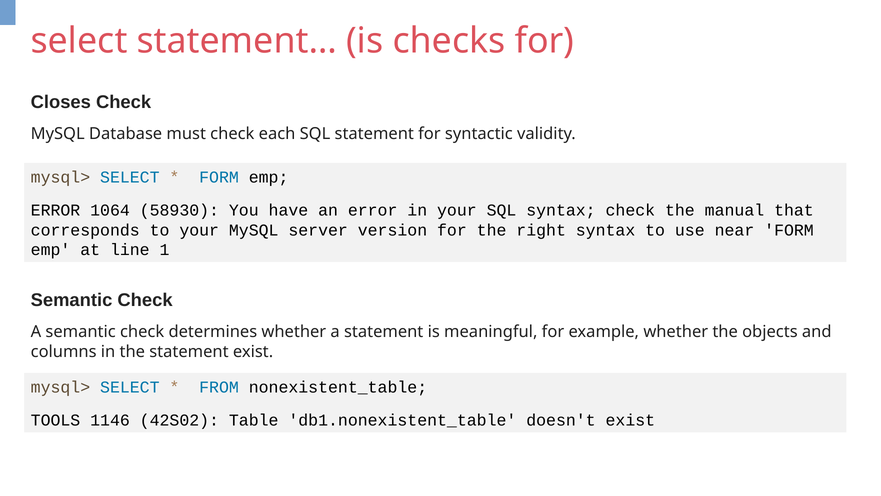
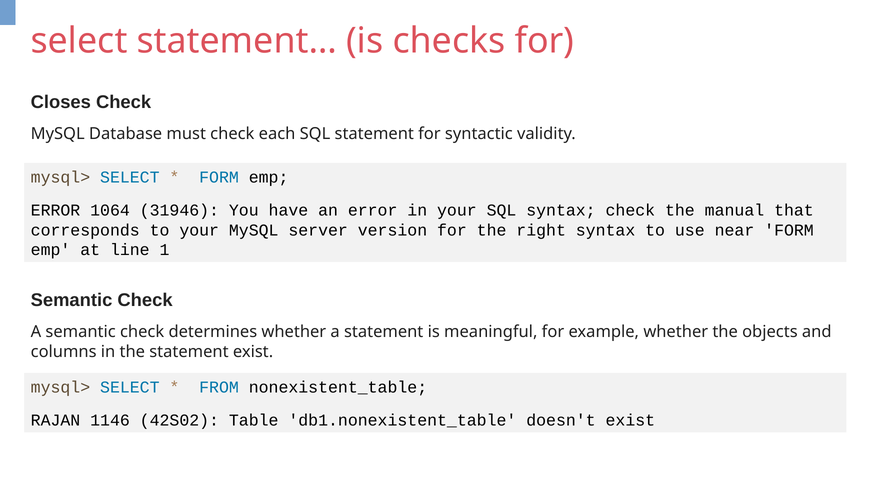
58930: 58930 -> 31946 (179, 210)
TOOLS: TOOLS -> RAJAN (55, 420)
